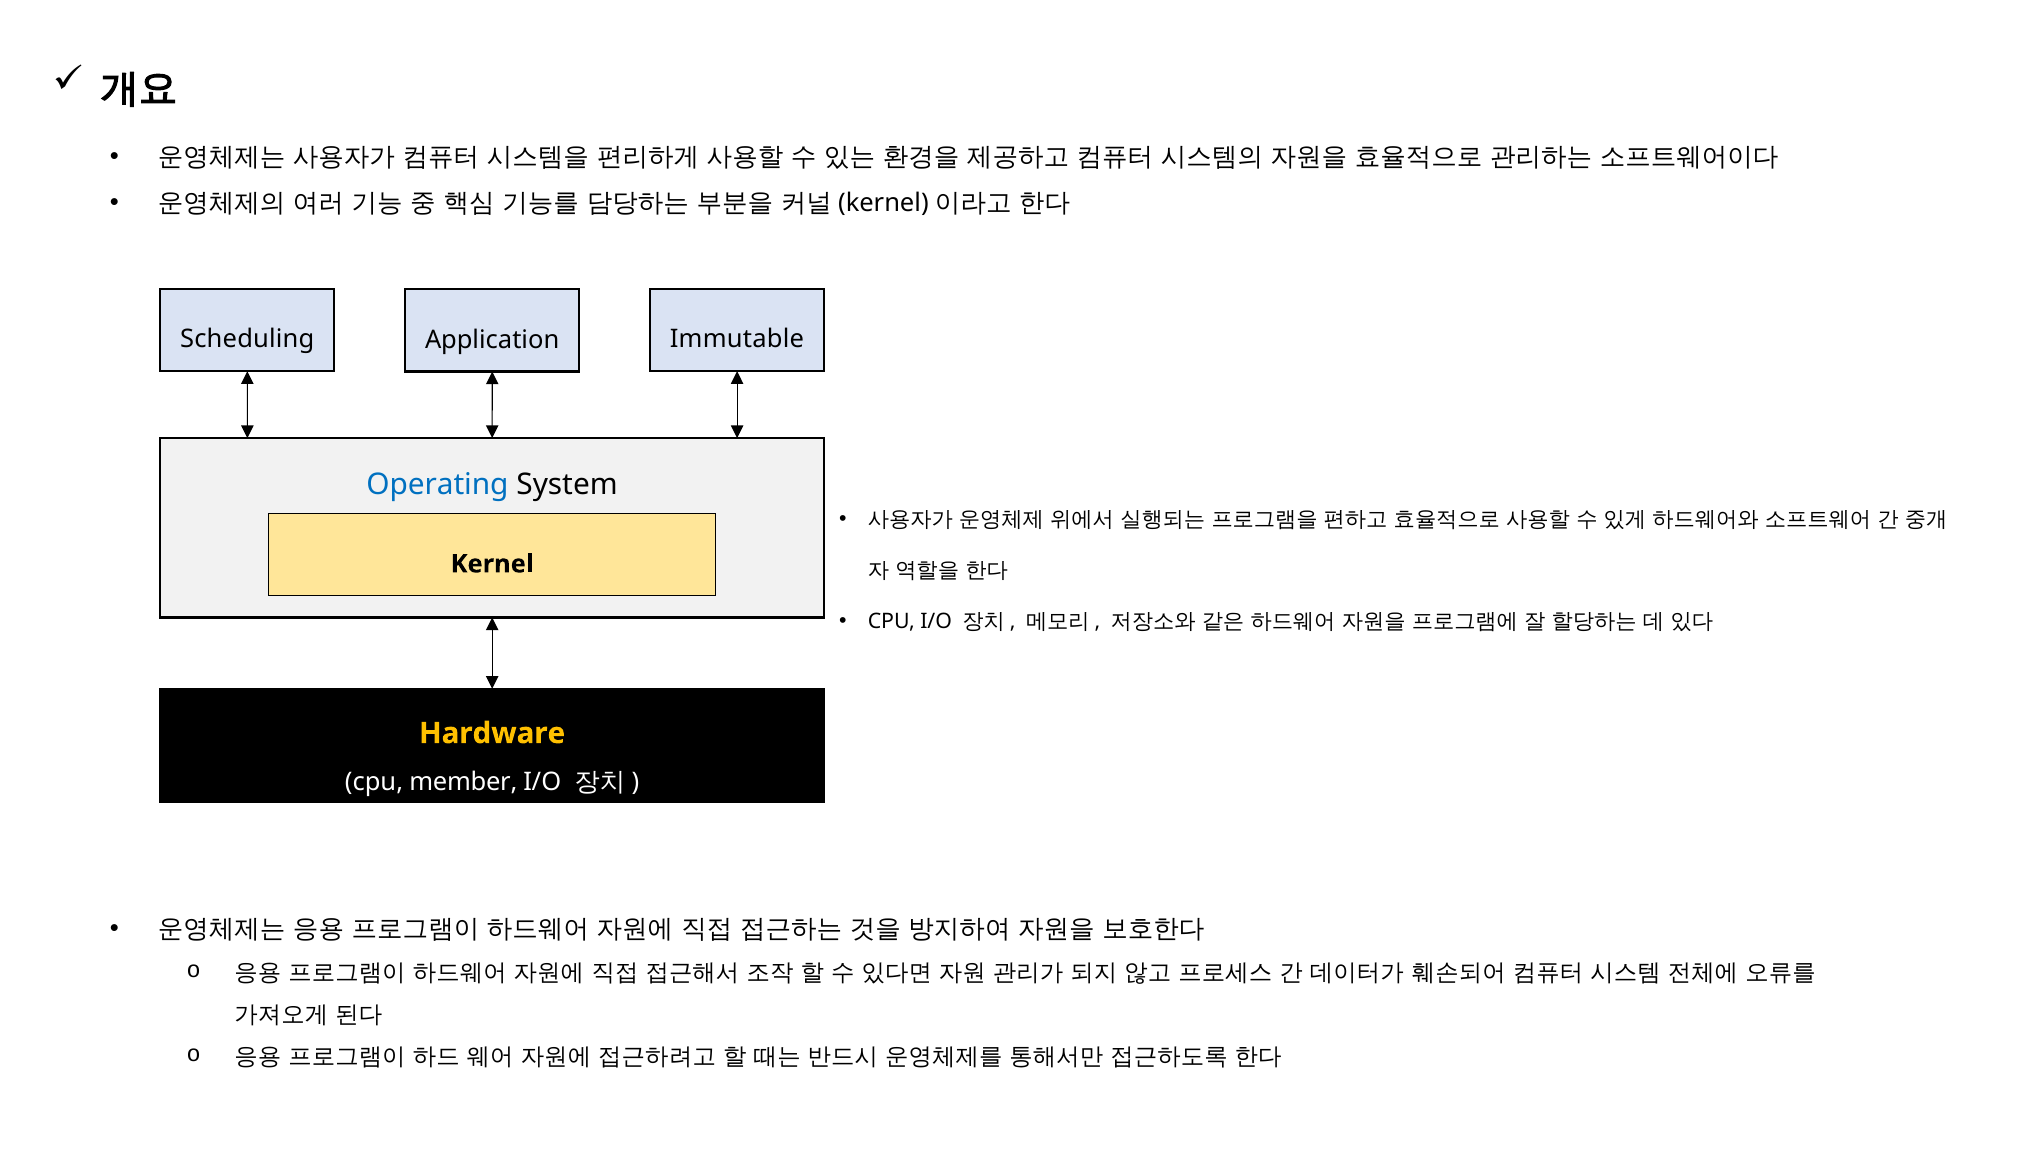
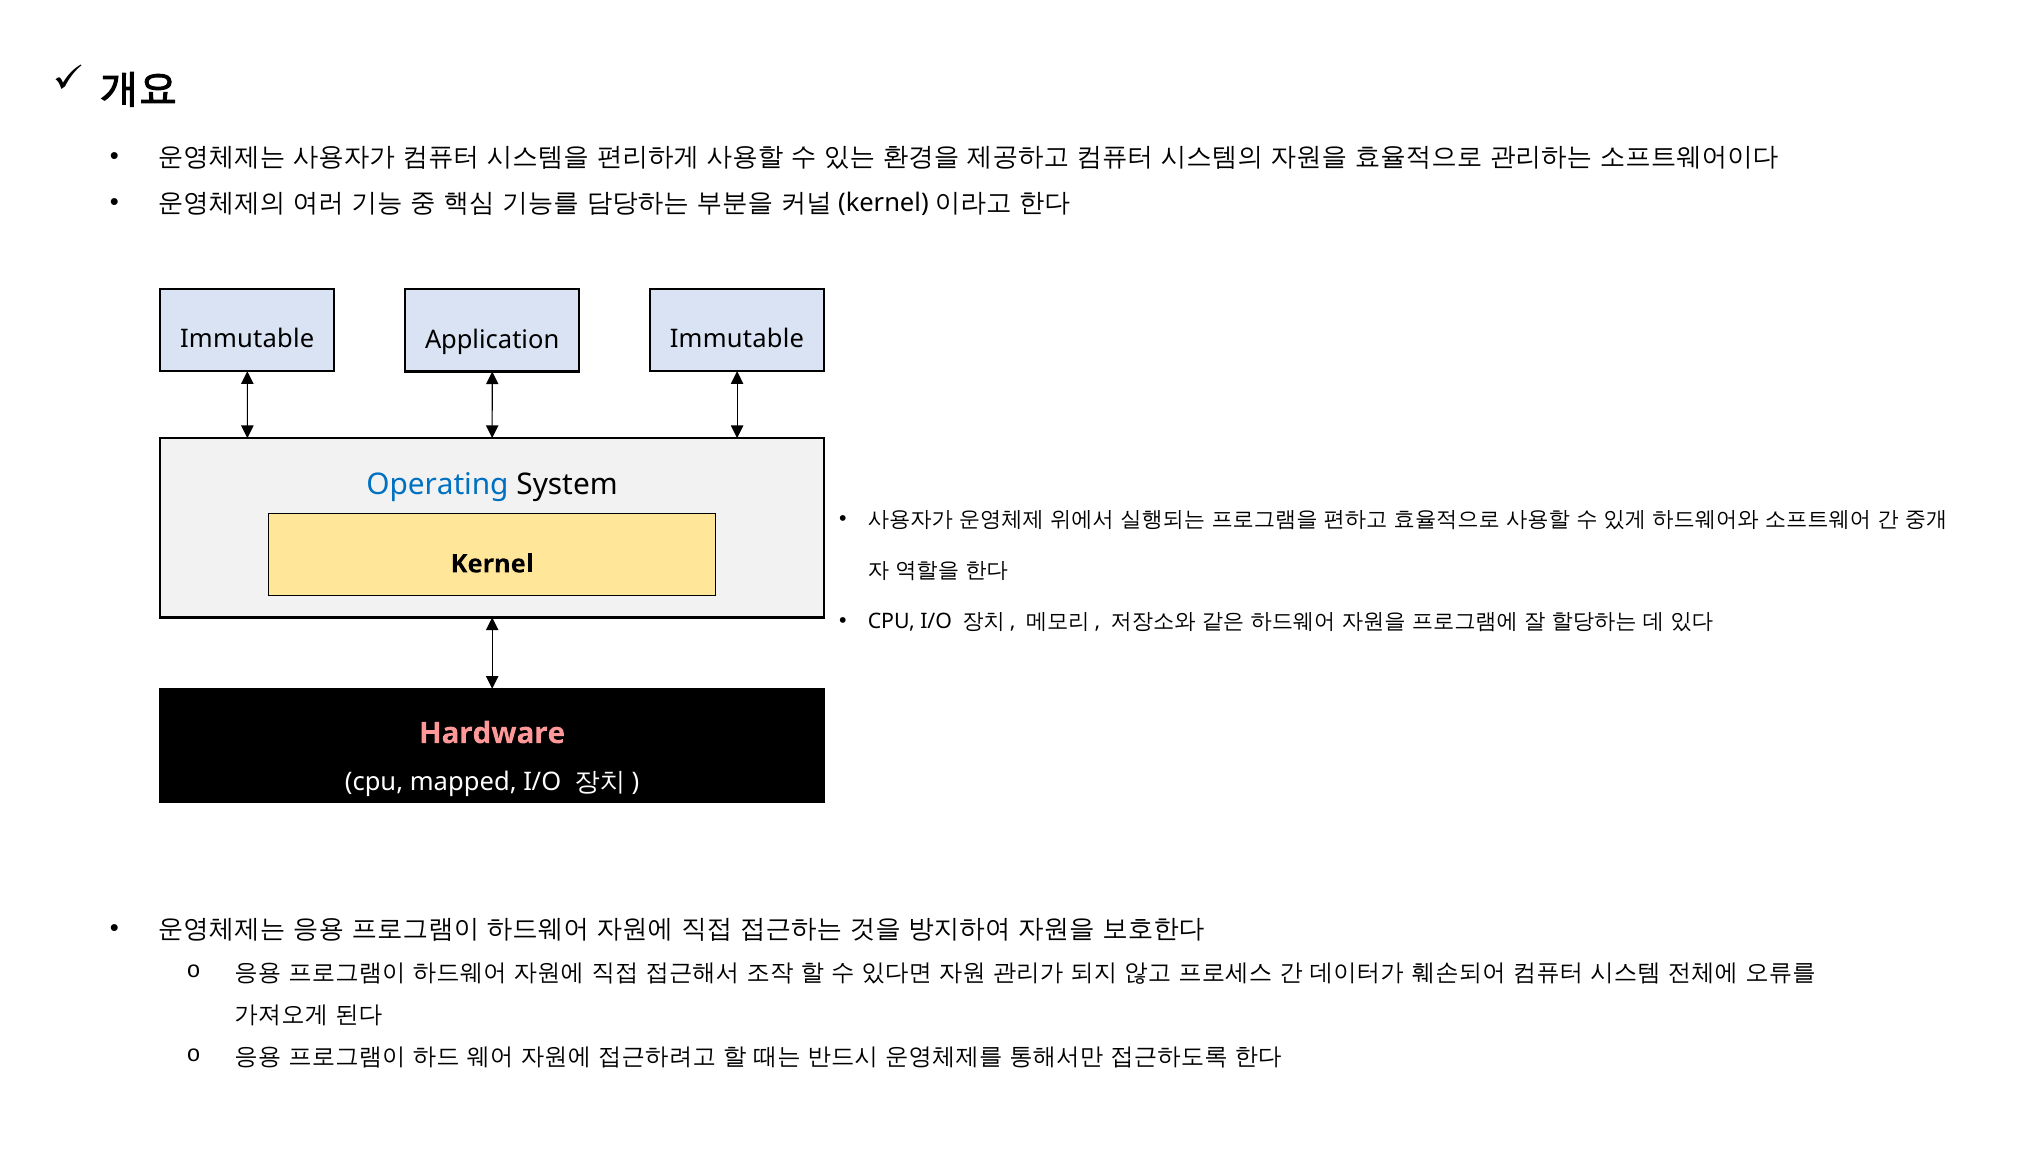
Scheduling: Scheduling -> Immutable (247, 339)
Hardware colour: yellow -> pink (492, 733)
member: member -> mapped (463, 781)
